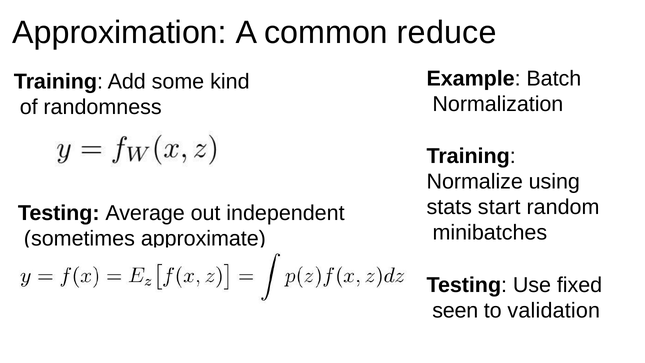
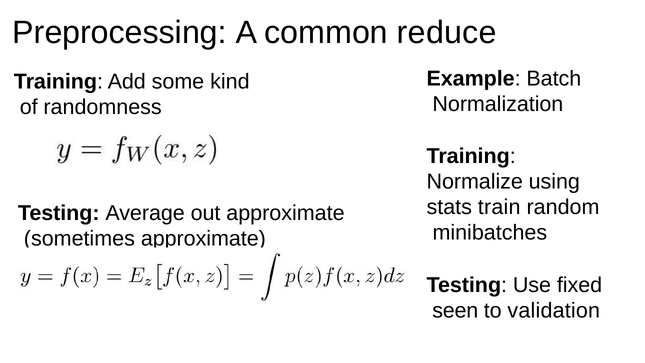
Approximation: Approximation -> Preprocessing (120, 33)
start: start -> train (499, 207)
out independent: independent -> approximate (285, 213)
